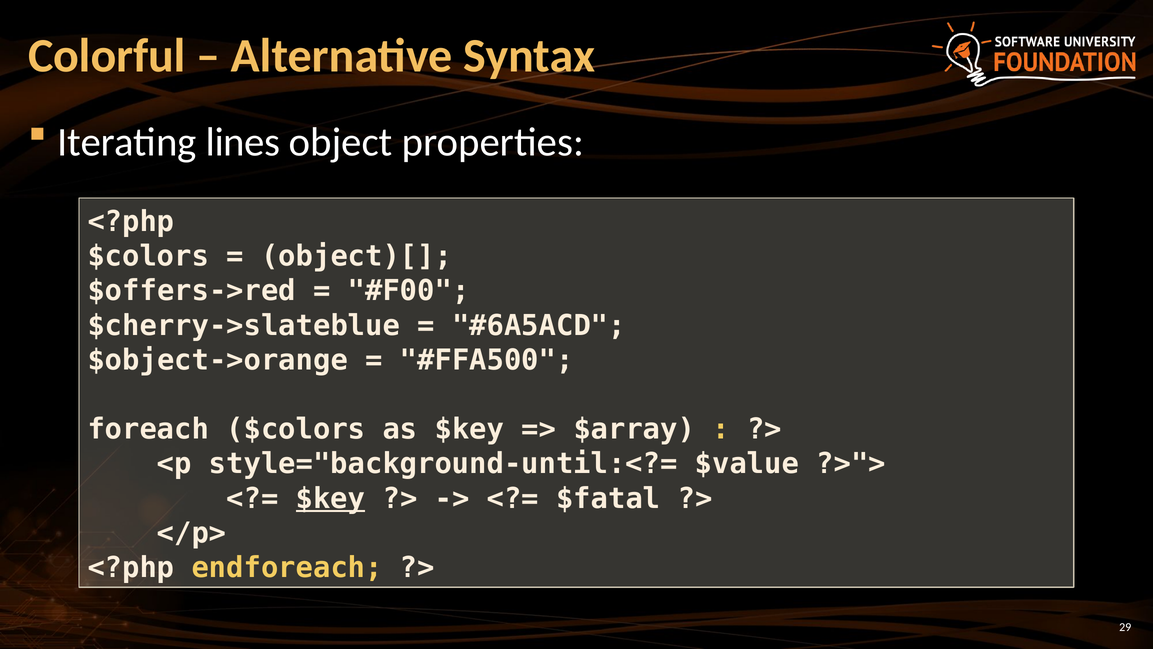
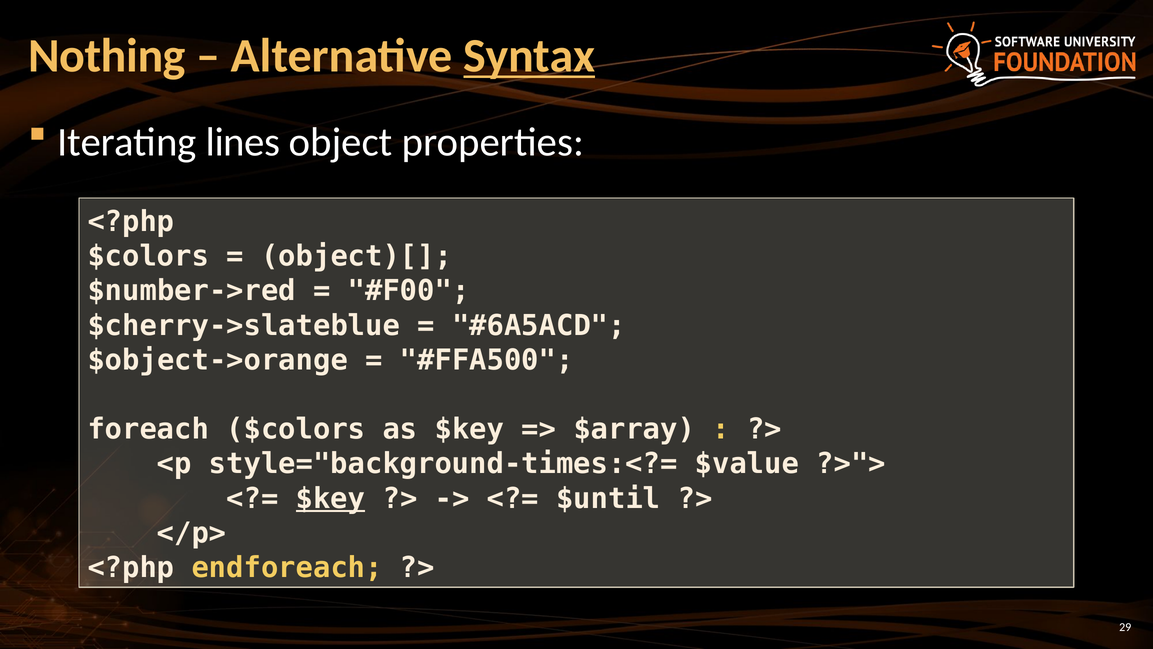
Colorful: Colorful -> Nothing (107, 56)
Syntax underline: none -> present (529, 56)
$offers->red: $offers->red -> $number->red (192, 291)
style="background-until:<?=: style="background-until:<?= -> style="background-times:<?= (443, 464)
$fatal: $fatal -> $until (608, 498)
